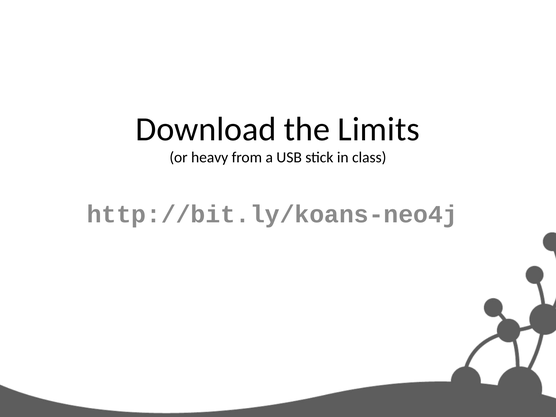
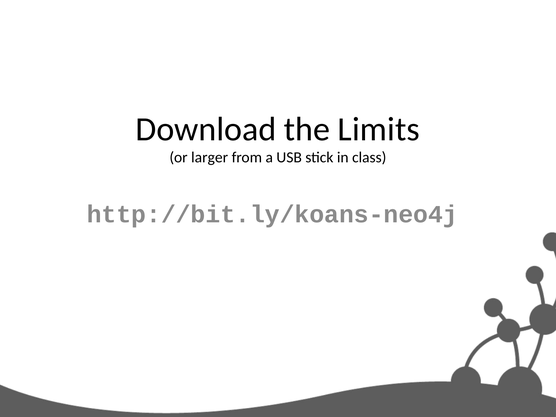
heavy: heavy -> larger (210, 158)
